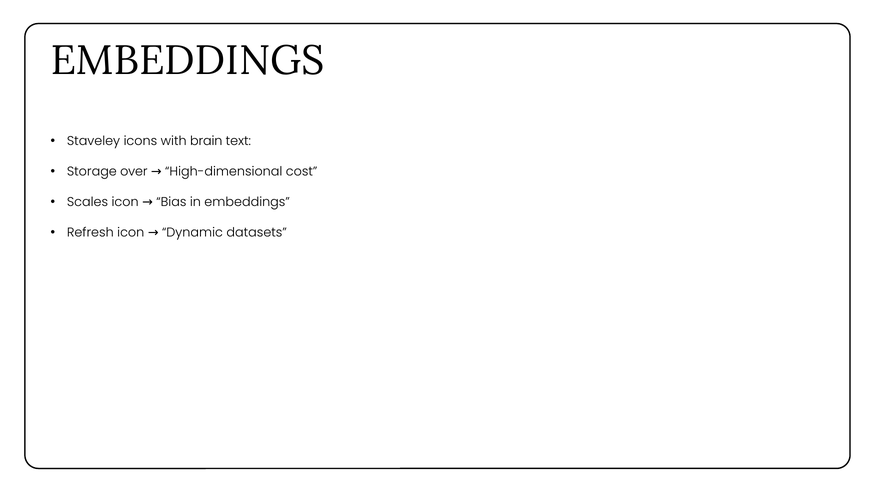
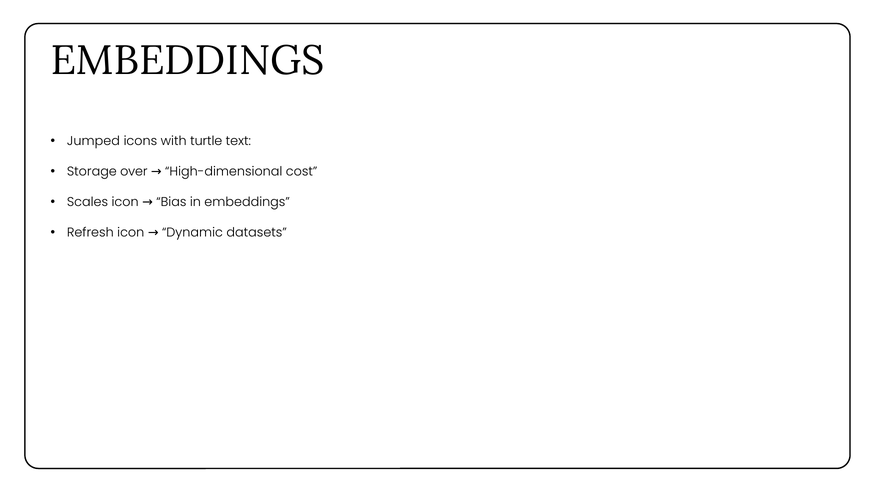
Staveley: Staveley -> Jumped (93, 141)
brain: brain -> turtle (206, 141)
